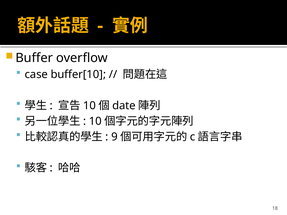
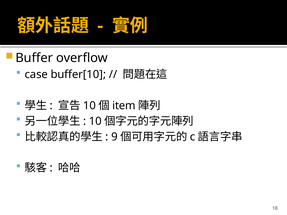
date: date -> item (124, 106)
